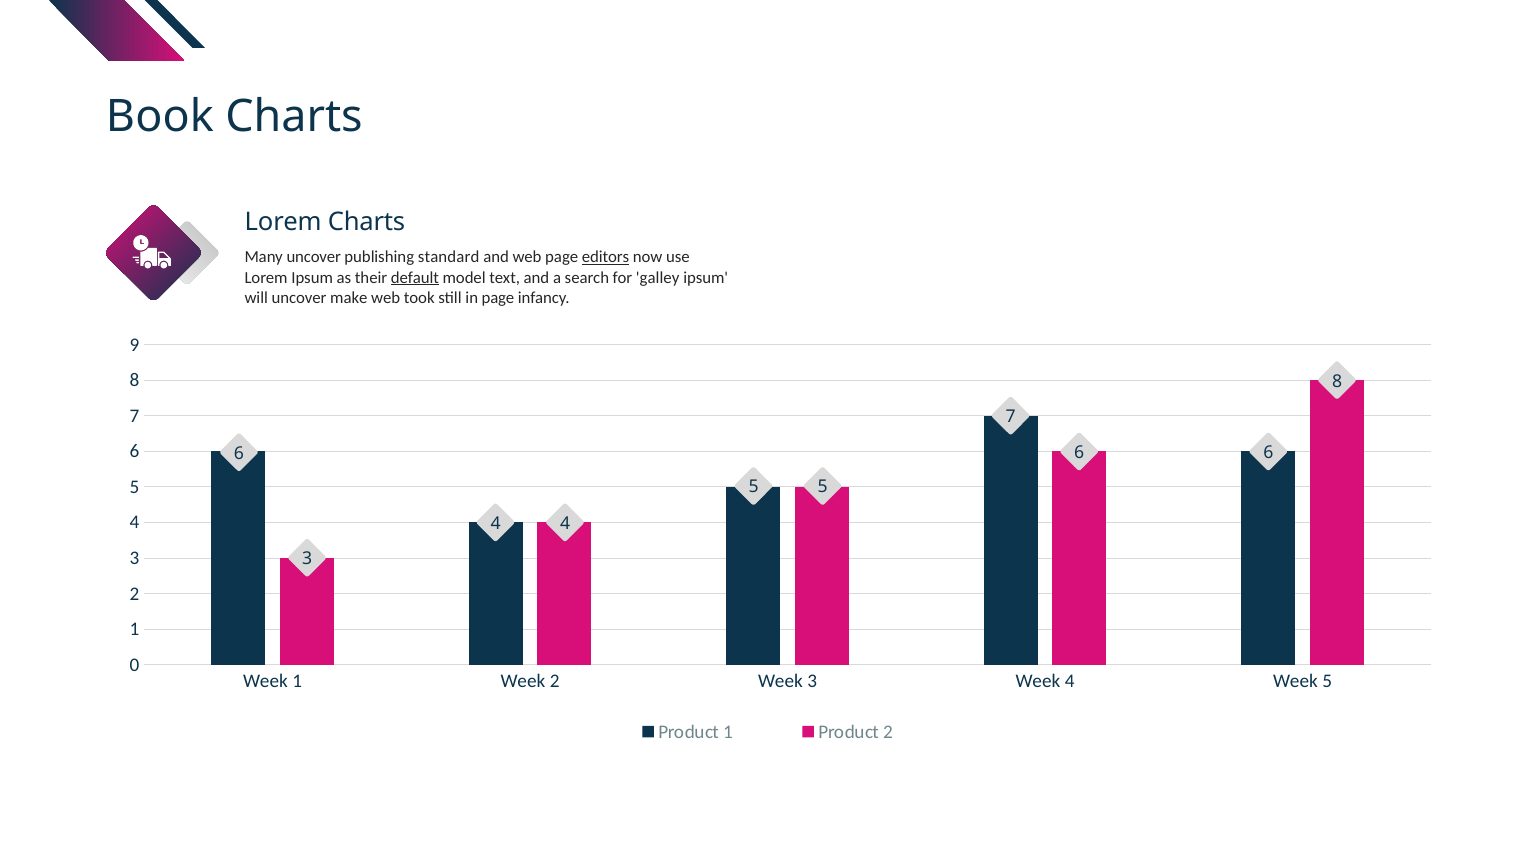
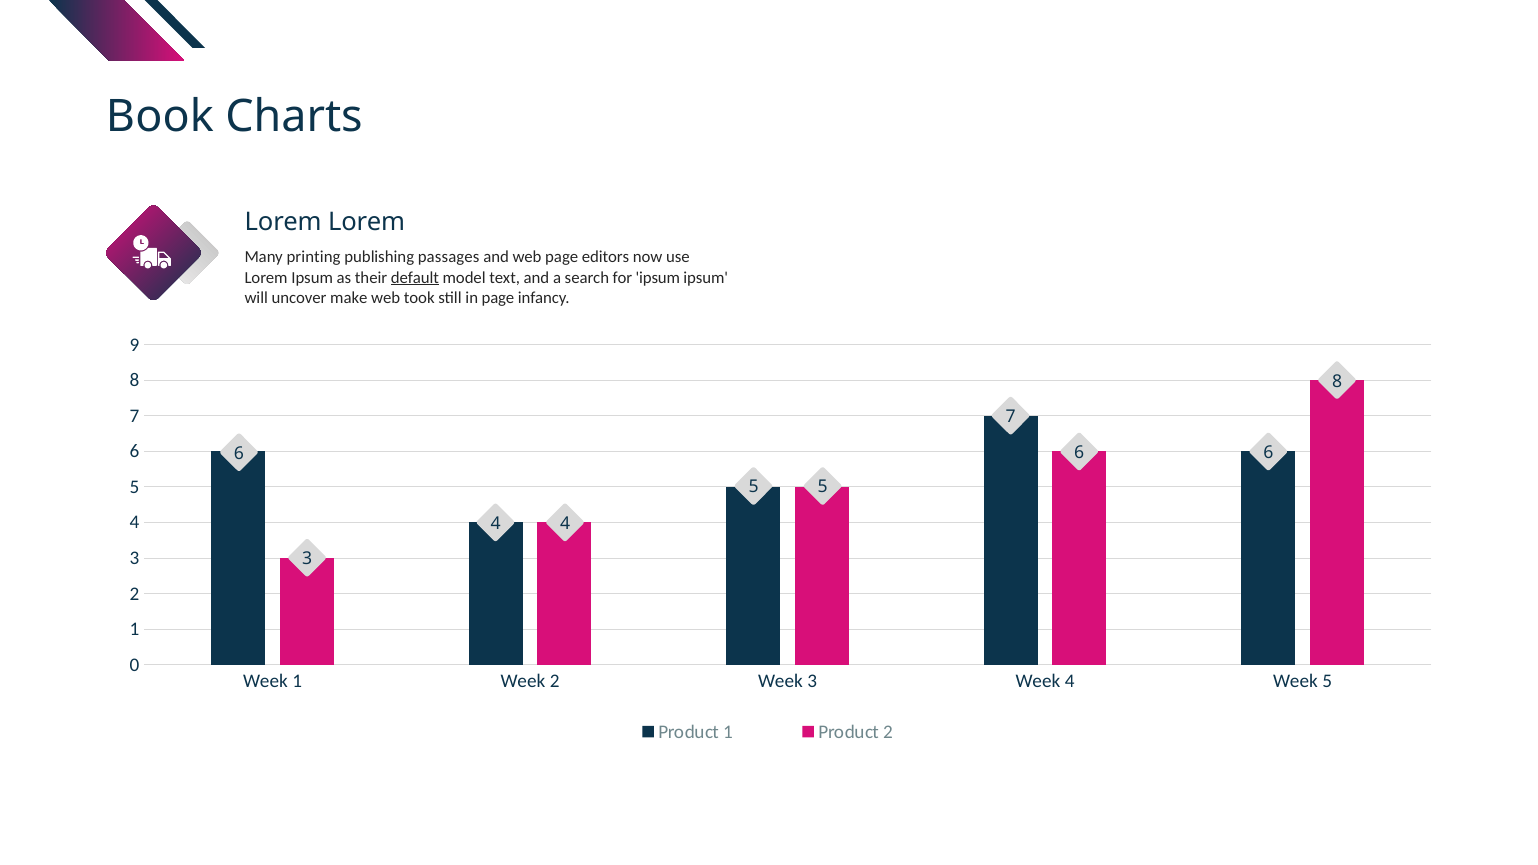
Charts: Charts -> Lorem (367, 222)
uncover: uncover -> printing (314, 257)
standard: standard -> passages (449, 257)
editors underline: present -> none (605, 257)
for galley: galley -> ipsum (658, 278)
